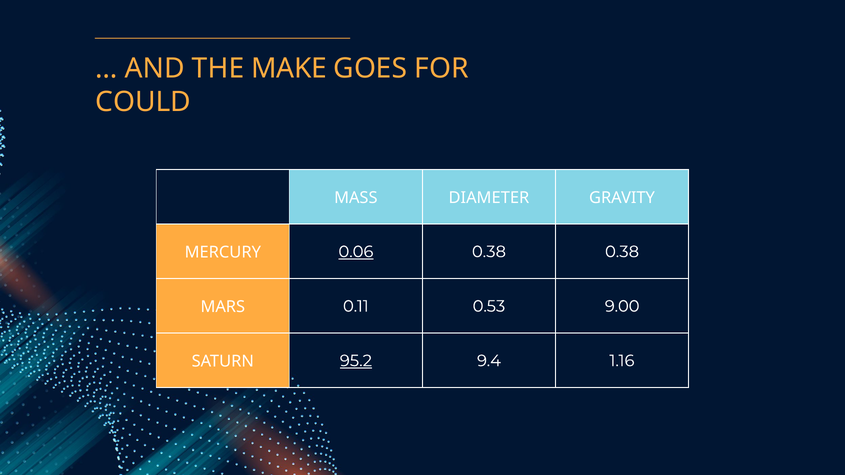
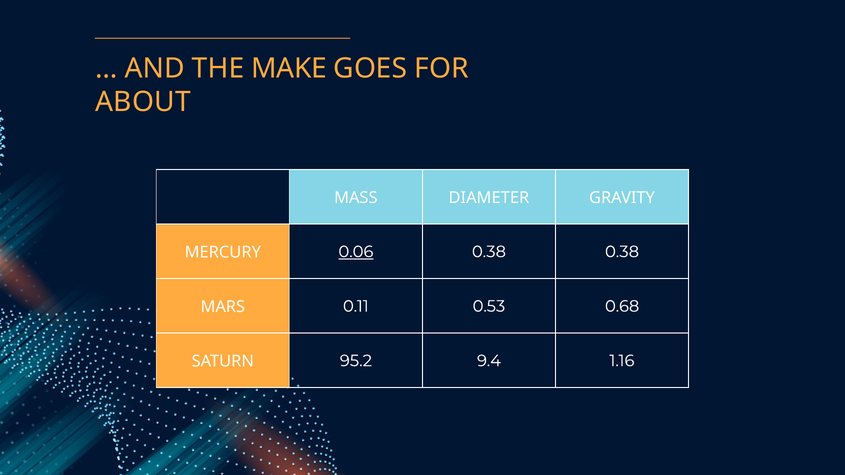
COULD: COULD -> ABOUT (143, 102)
9.00: 9.00 -> 0.68 (622, 306)
95.2 underline: present -> none (356, 361)
